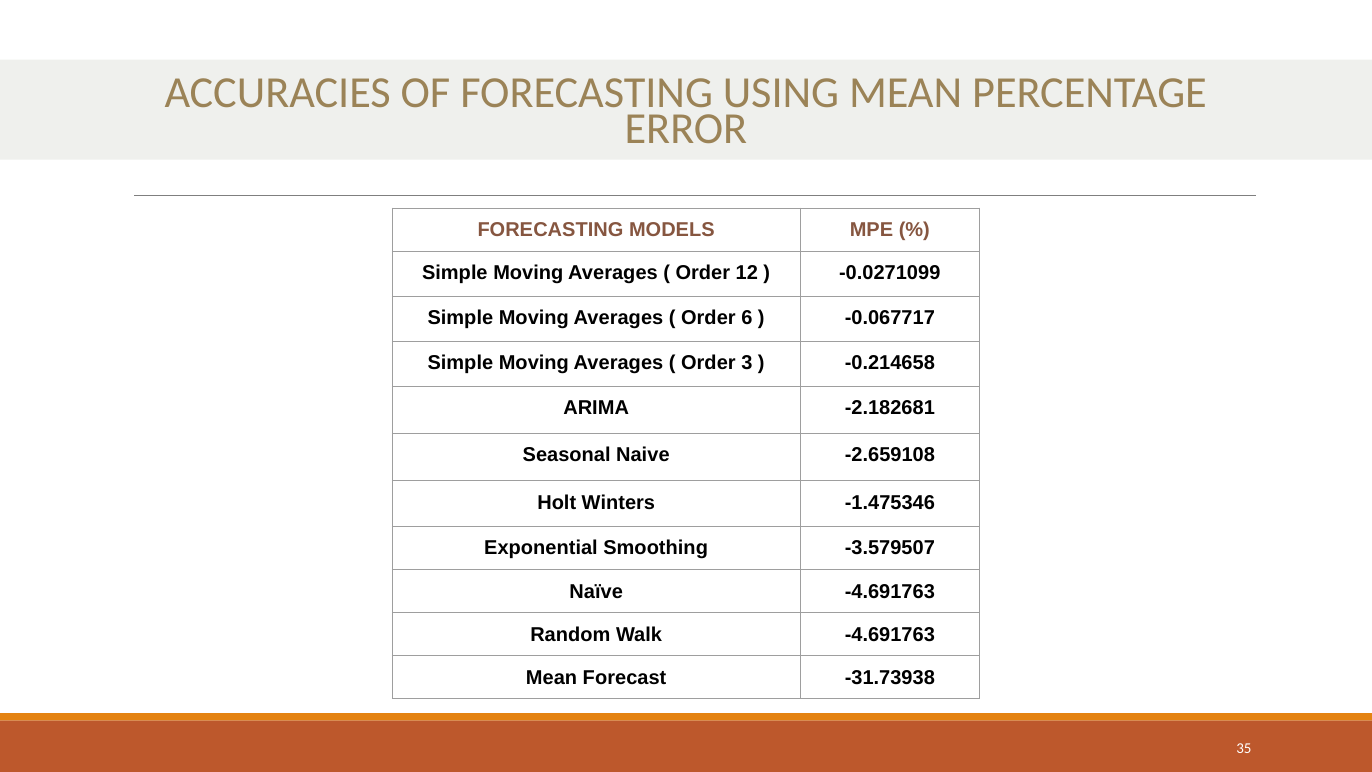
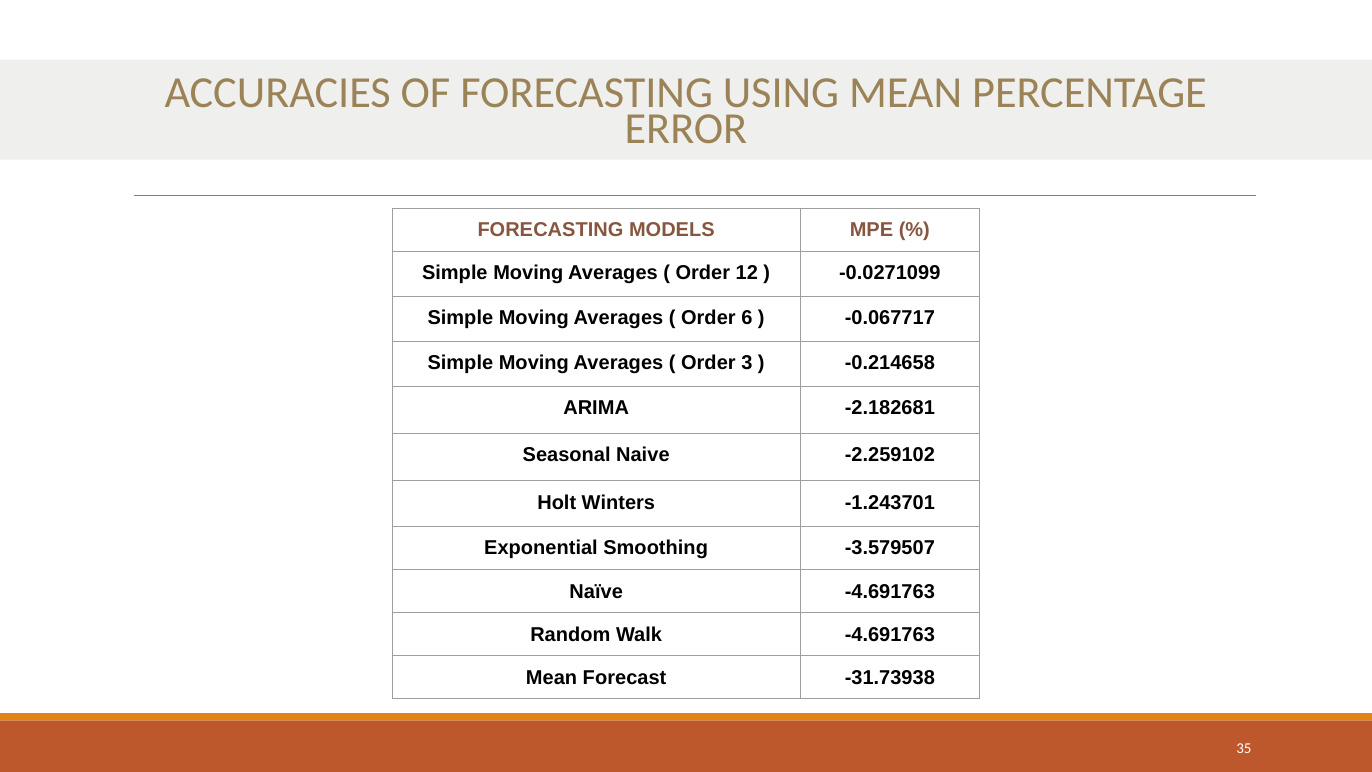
-2.659108: -2.659108 -> -2.259102 (890, 455)
-1.475346: -1.475346 -> -1.243701 (890, 502)
